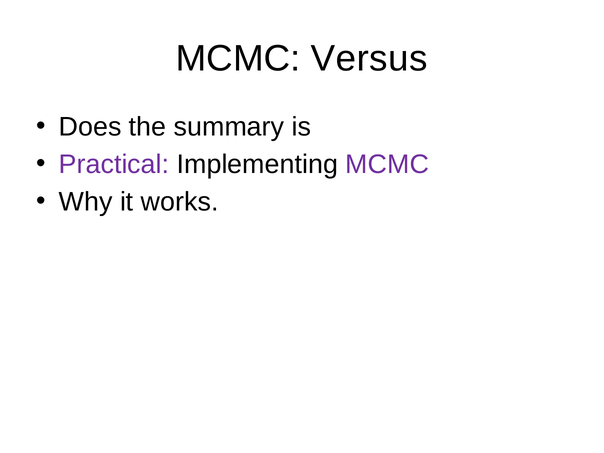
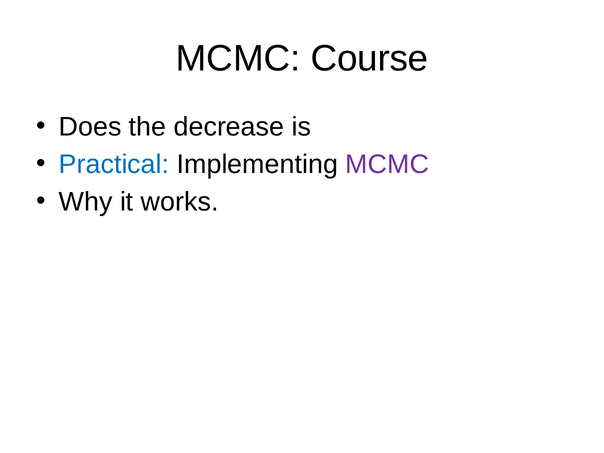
Versus: Versus -> Course (370, 58)
summary: summary -> decrease (229, 127)
Practical colour: purple -> blue (114, 164)
